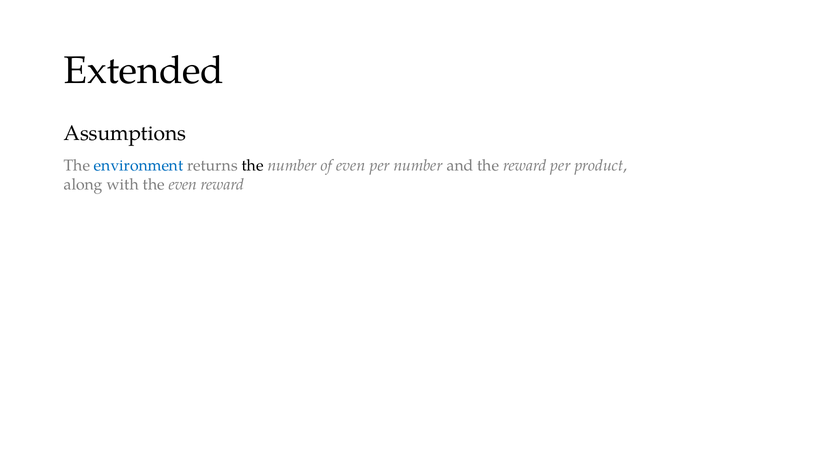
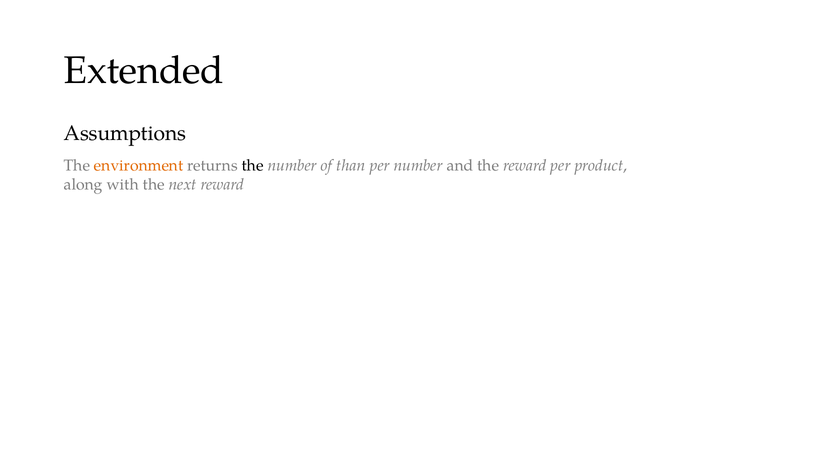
environment colour: blue -> orange (139, 166)
of even: even -> than (351, 166)
the even: even -> next (183, 184)
